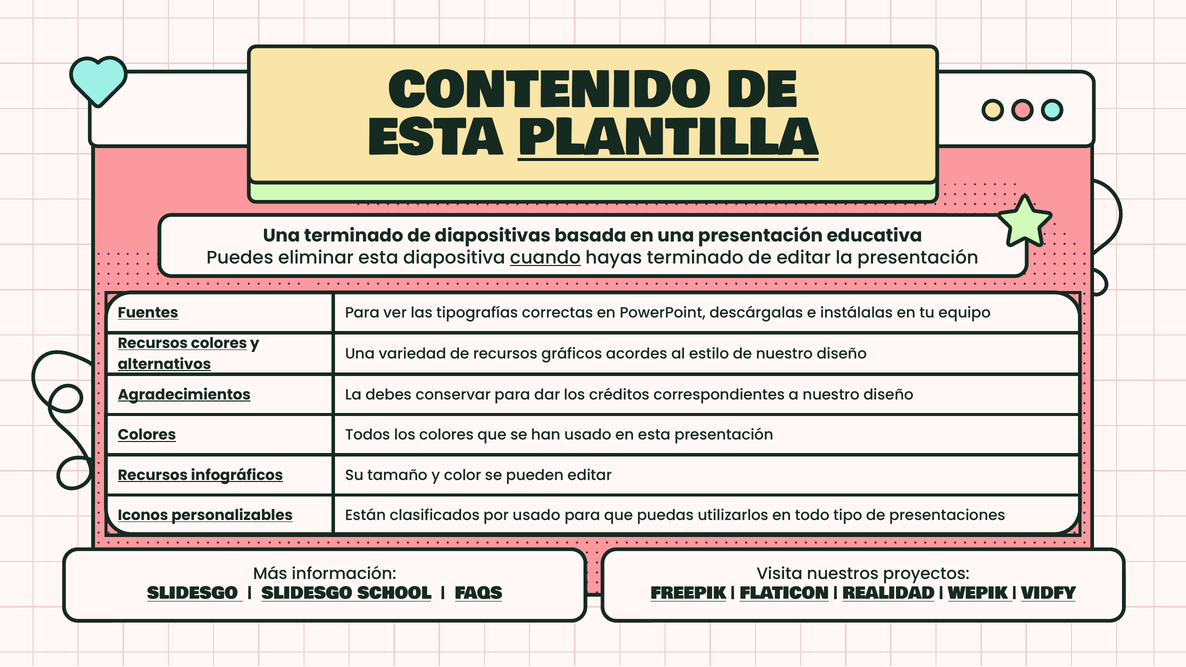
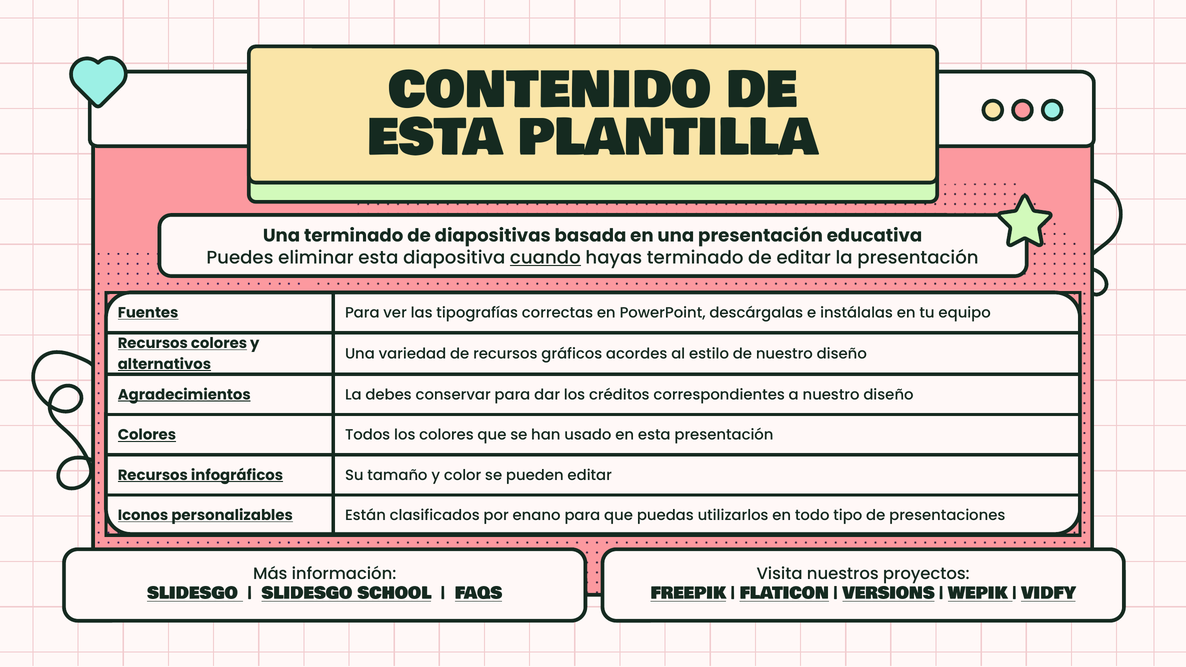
PLANTILLA underline: present -> none (668, 138)
por usado: usado -> enano (537, 516)
REALIDAD: REALIDAD -> VERSIONS (889, 593)
